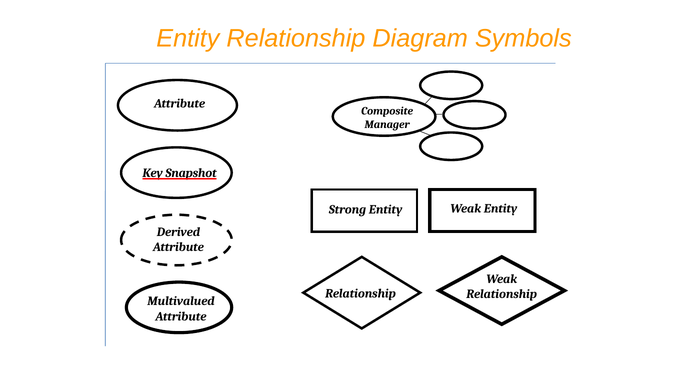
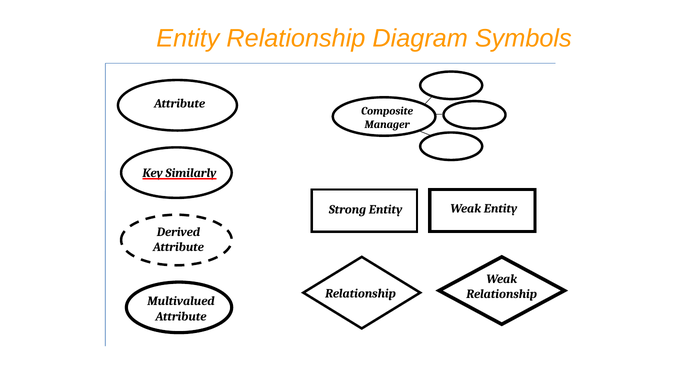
Snapshot: Snapshot -> Similarly (191, 173)
